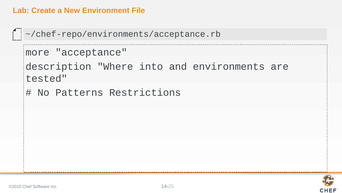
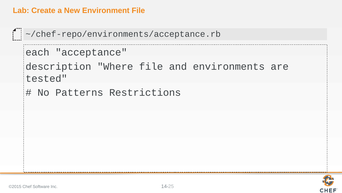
more: more -> each (37, 52)
Where into: into -> file (151, 66)
